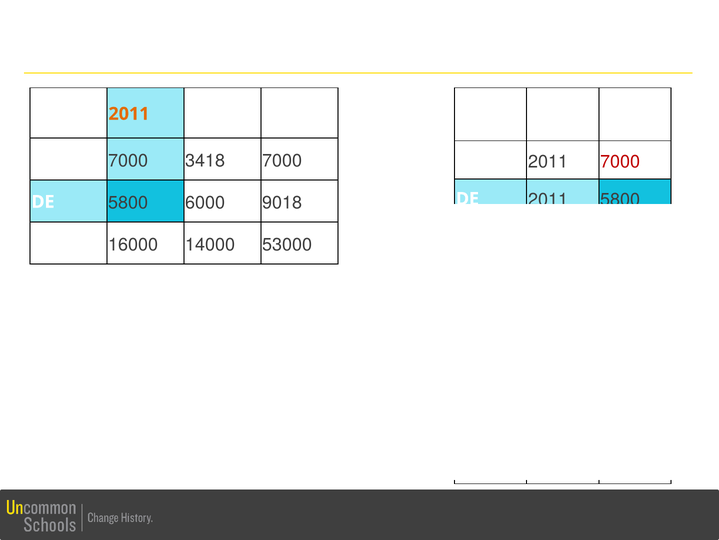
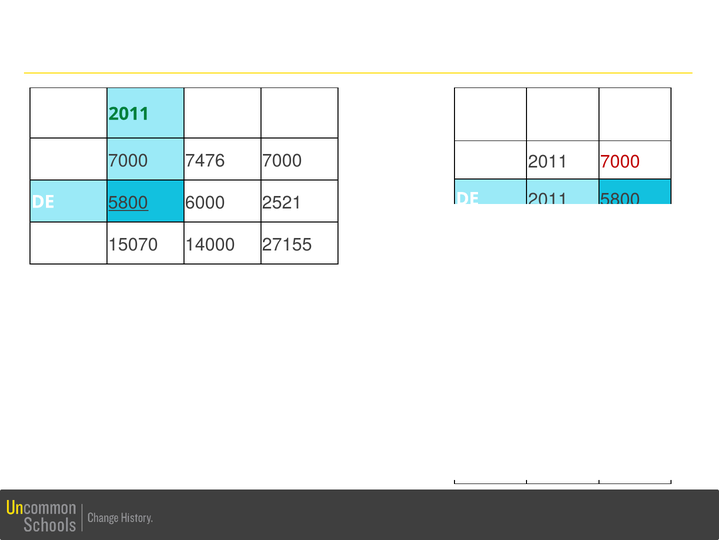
2011 colour: orange -> green (129, 114)
3418: 3418 -> 7476 (205, 160)
5800 underline: none -> present (128, 202)
9018: 9018 -> 2521 (282, 202)
16000: 16000 -> 15070 (133, 244)
53000: 53000 -> 27155 (287, 244)
